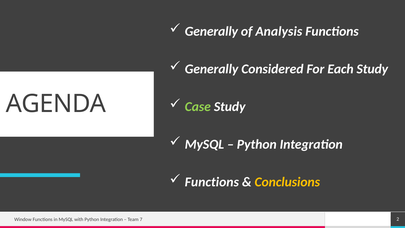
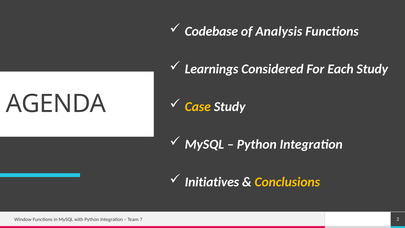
Generally: Generally -> Codebase (211, 31)
Generally: Generally -> Learnings (212, 69)
Case colour: light green -> yellow (198, 107)
Functions: Functions -> Initiatives (212, 182)
